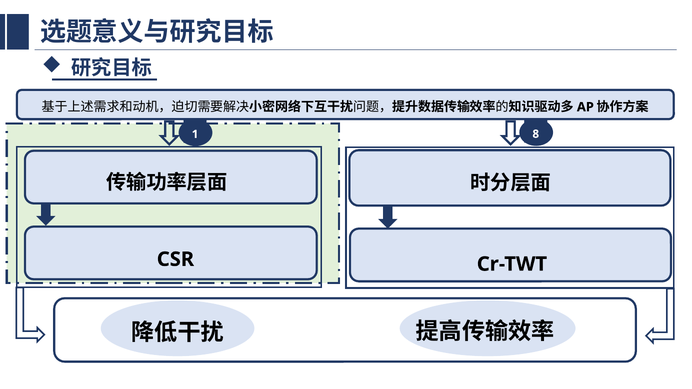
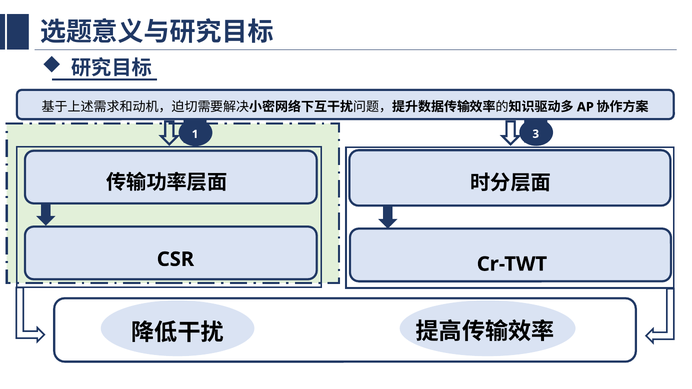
8: 8 -> 3 (536, 134)
